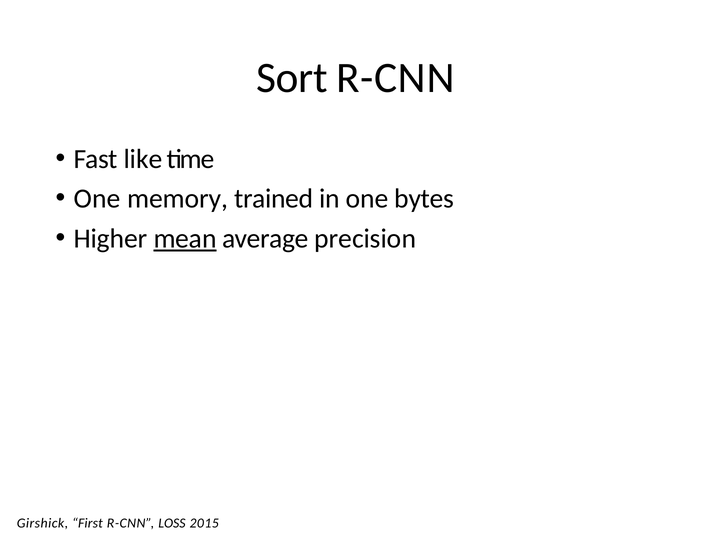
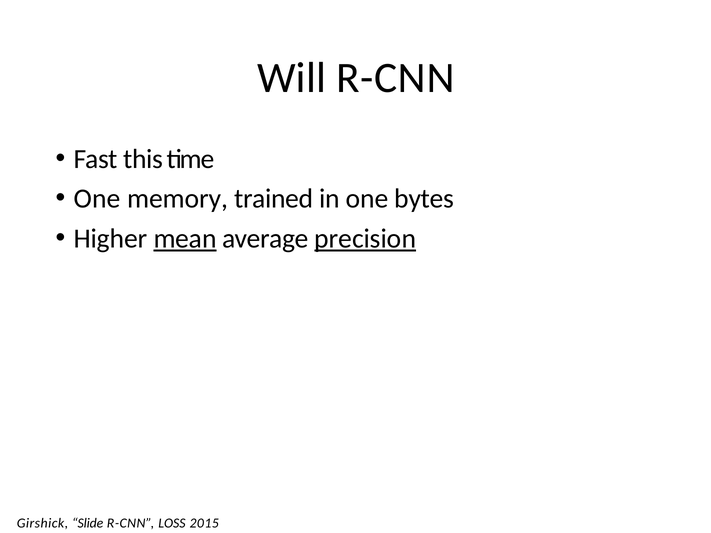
Sort: Sort -> Will (292, 78)
like: like -> this (143, 159)
precision underline: none -> present (365, 239)
First: First -> Slide (88, 523)
